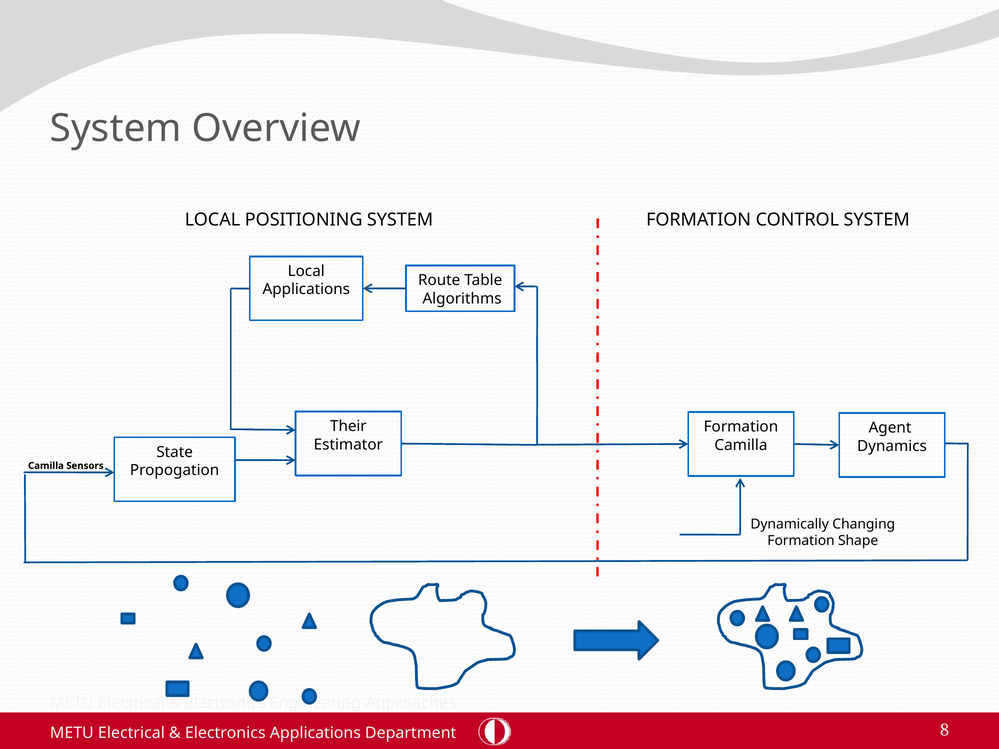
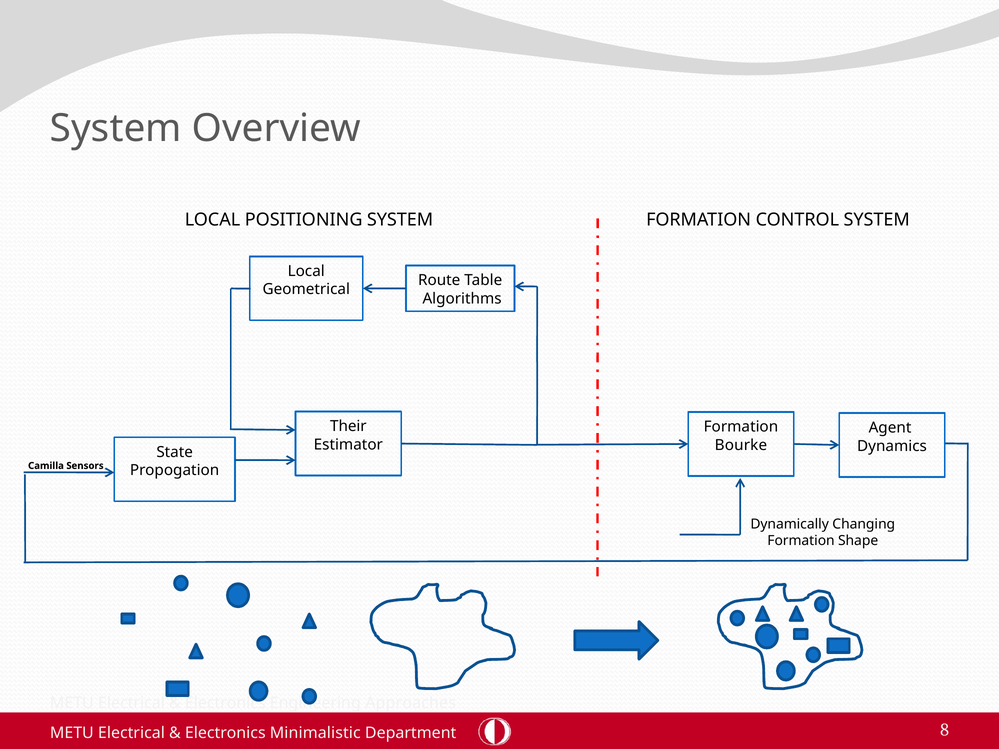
Applications: Applications -> Geometrical (306, 290)
Camilla: Camilla -> Bourke (741, 445)
Electronics Applications: Applications -> Minimalistic (315, 733)
